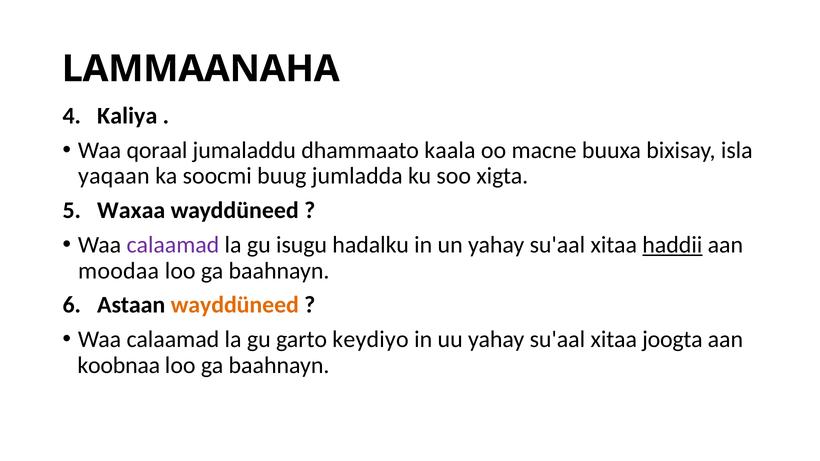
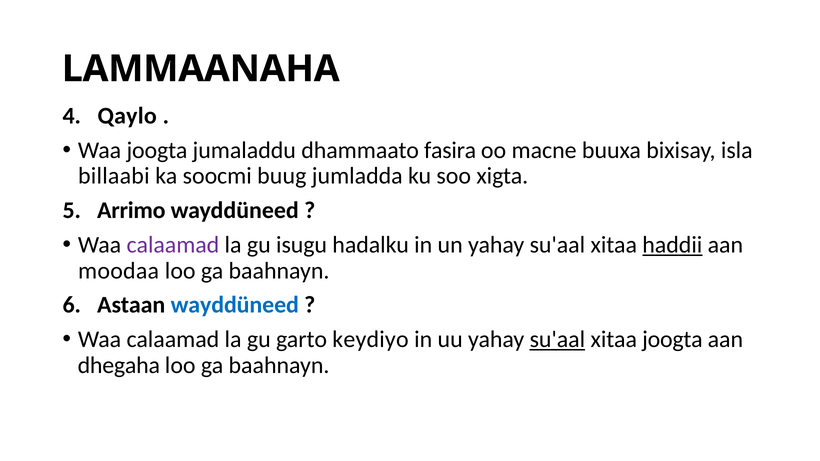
Kaliya: Kaliya -> Qaylo (127, 116)
Waa qoraal: qoraal -> joogta (157, 150)
kaala: kaala -> fasira (450, 150)
yaqaan: yaqaan -> billaabi (114, 176)
Waxaa: Waxaa -> Arrimo (131, 211)
wayddüneed colour: orange -> blue (235, 305)
su'aal underline: none -> present (557, 340)
koobnaa: koobnaa -> dhegaha (119, 365)
